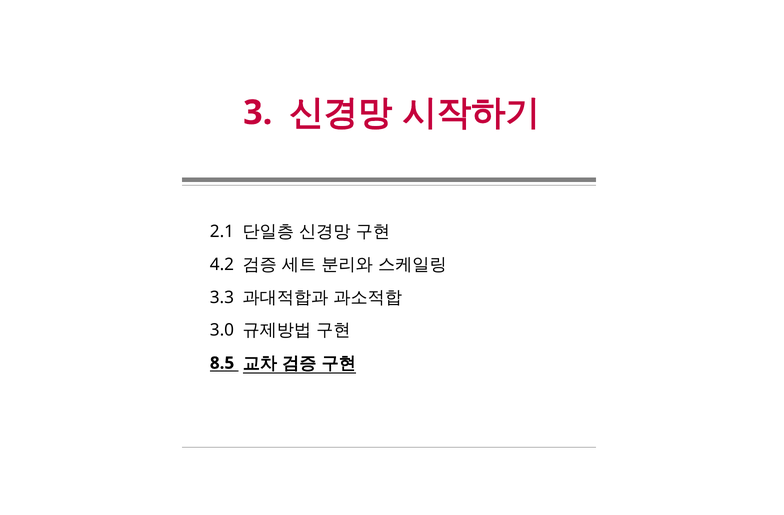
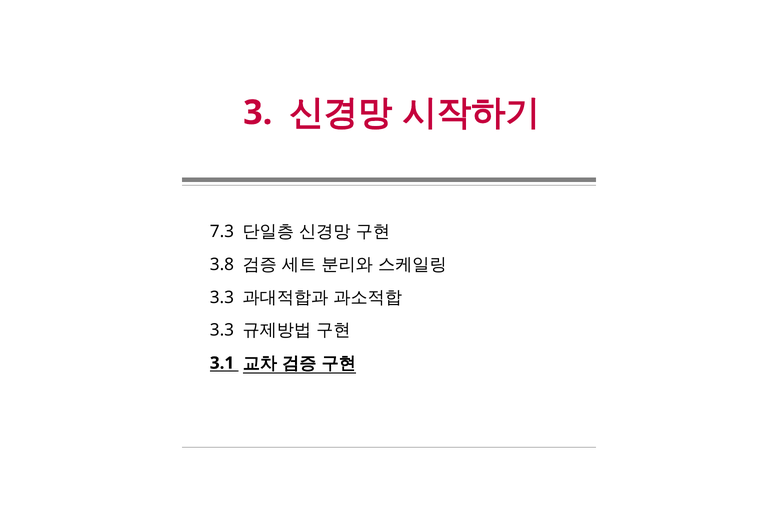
2.1: 2.1 -> 7.3 (222, 232)
4.2: 4.2 -> 3.8 (222, 265)
3.0: 3.0 -> 3.3 (222, 330)
8.5: 8.5 -> 3.1 (222, 363)
